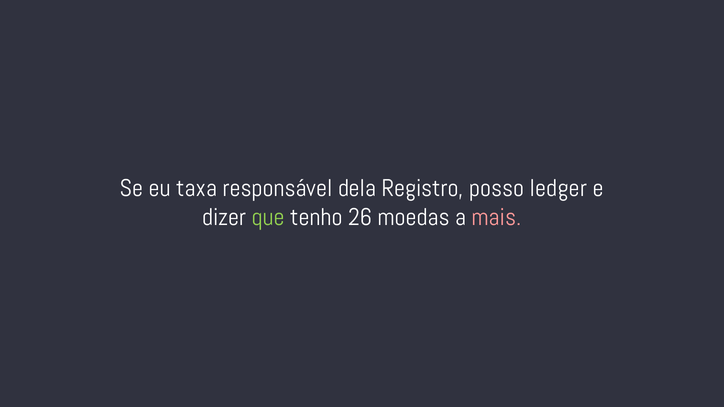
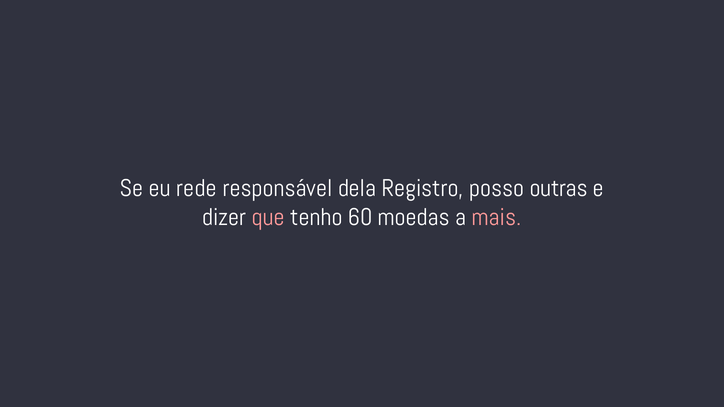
taxa: taxa -> rede (197, 189)
ledger: ledger -> outras (559, 189)
que colour: light green -> pink (268, 218)
26: 26 -> 60 (360, 218)
